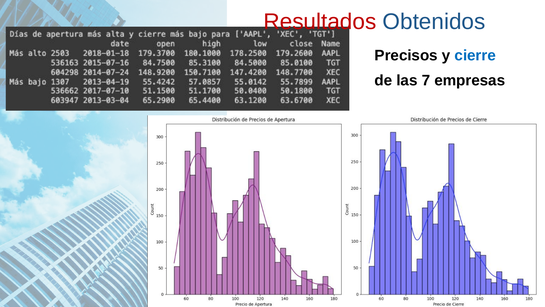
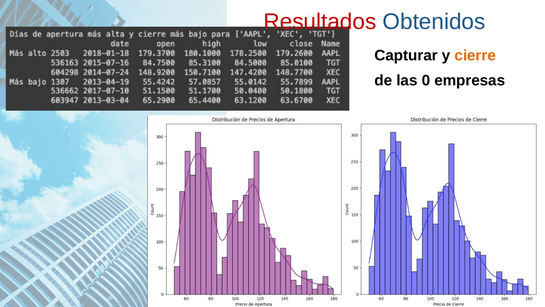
Precisos: Precisos -> Capturar (406, 55)
cierre colour: blue -> orange (475, 55)
7: 7 -> 0 (426, 80)
